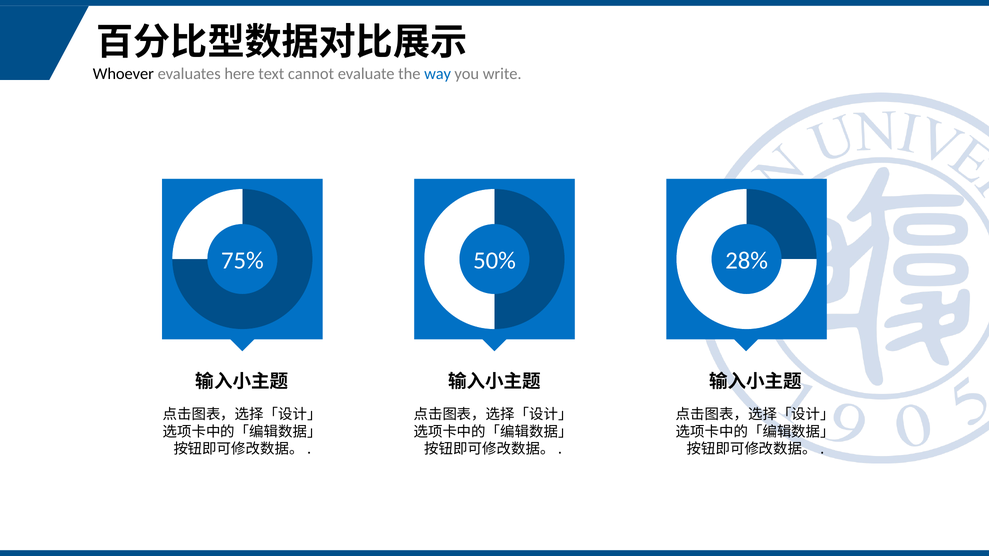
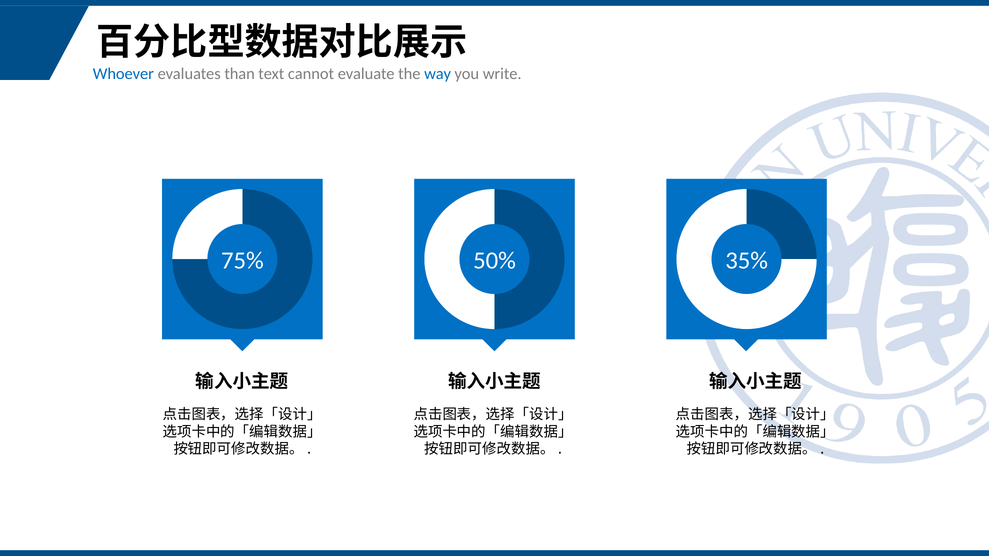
Whoever colour: black -> blue (123, 74)
here: here -> than (240, 74)
28%: 28% -> 35% (747, 261)
